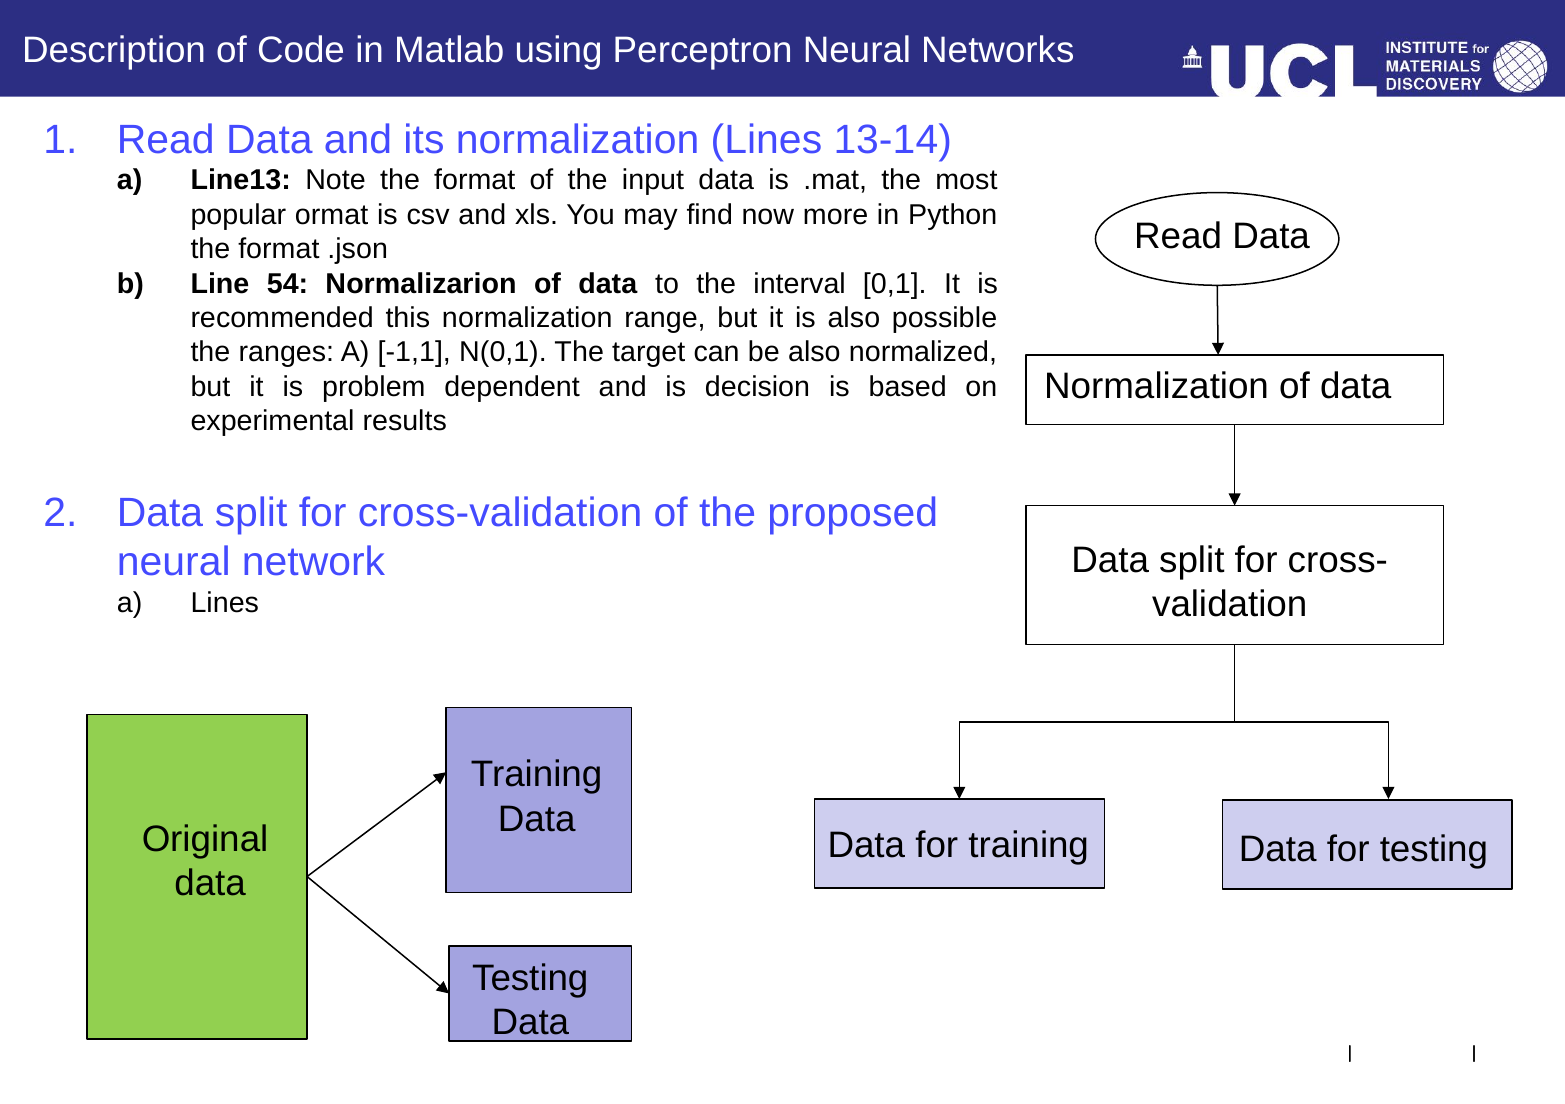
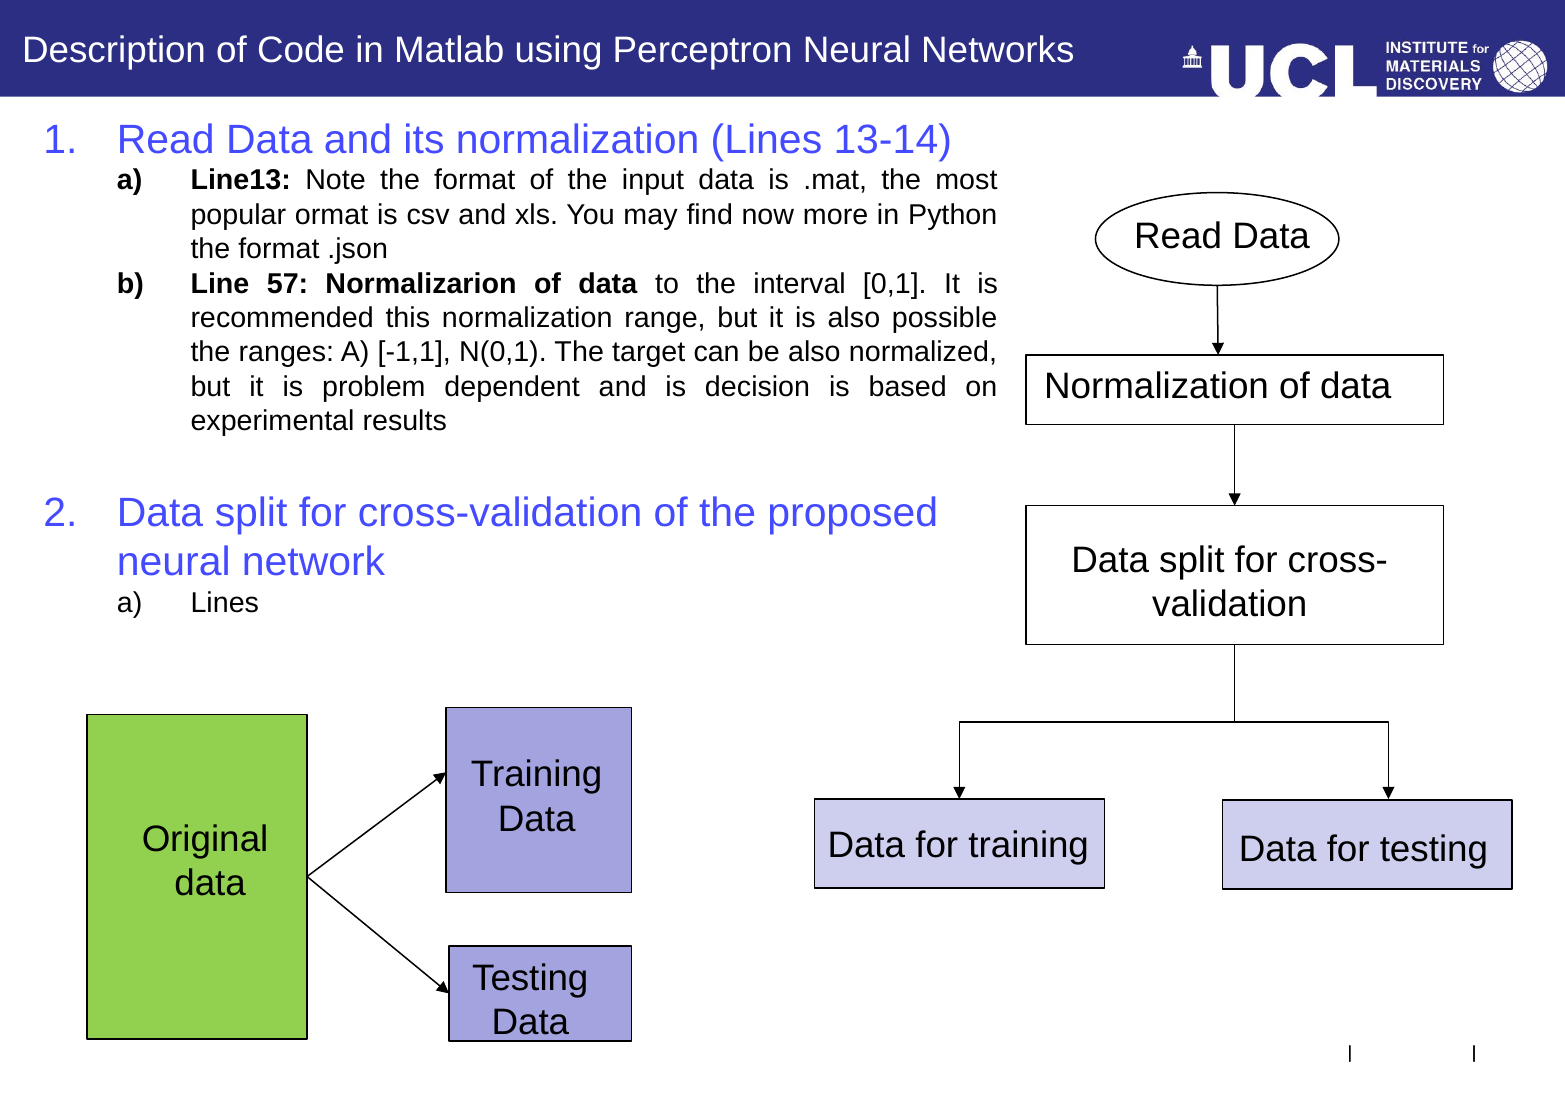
54: 54 -> 57 (288, 284)
